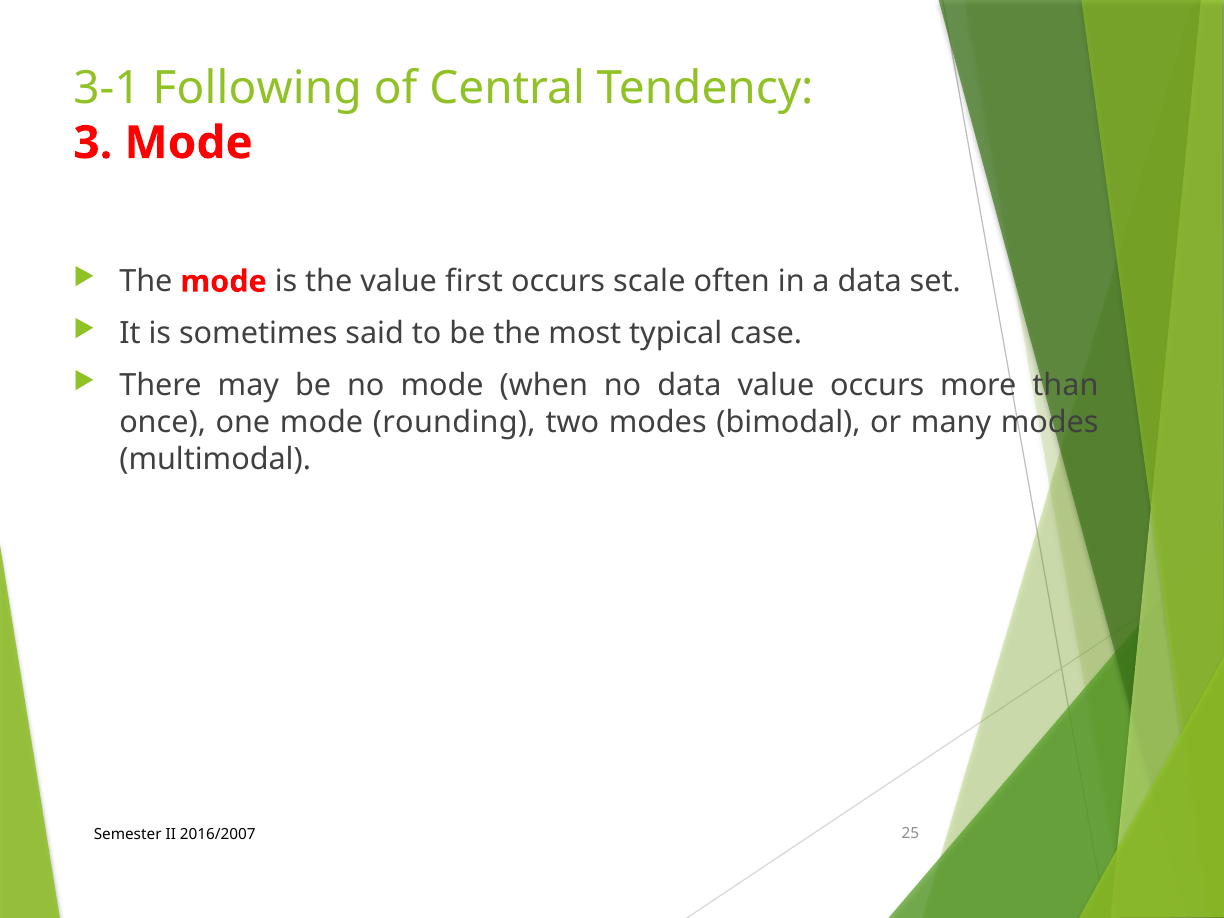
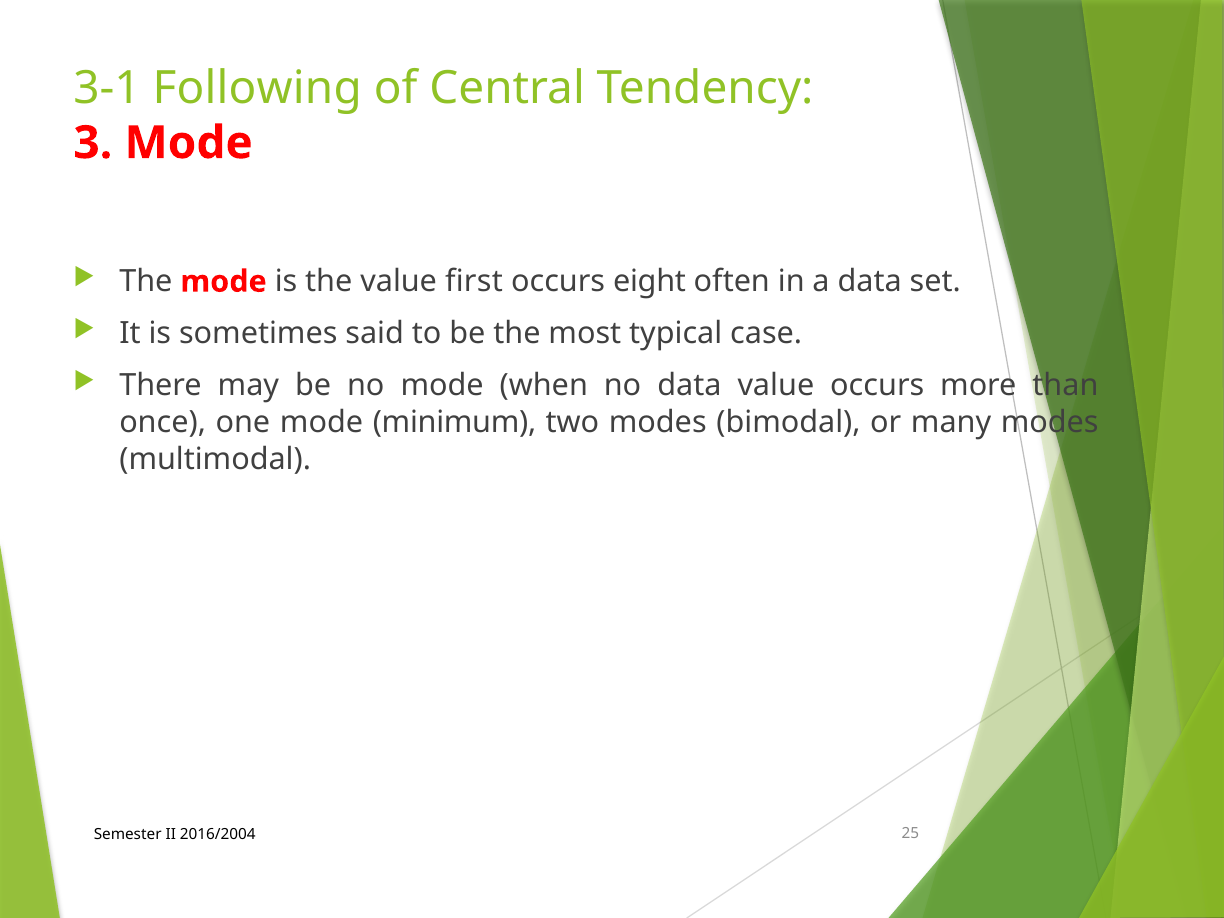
scale: scale -> eight (650, 282)
rounding: rounding -> minimum (455, 422)
2016/2007: 2016/2007 -> 2016/2004 (218, 834)
